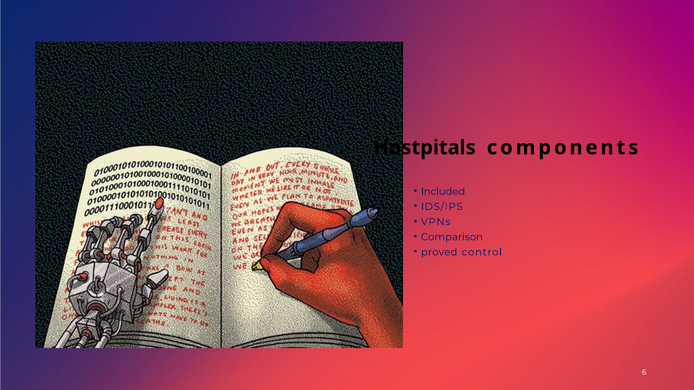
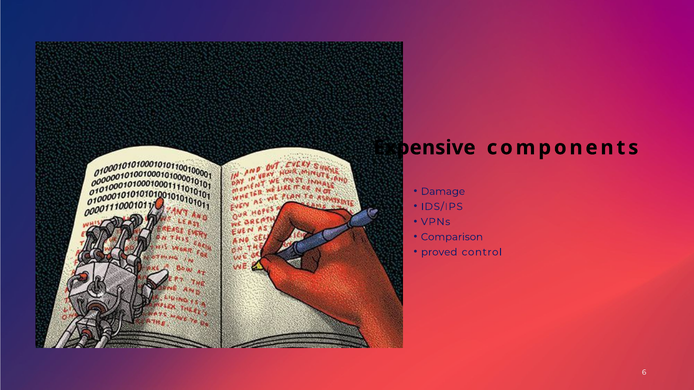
Hostpitals: Hostpitals -> Expensive (424, 148)
Included: Included -> Damage (443, 192)
